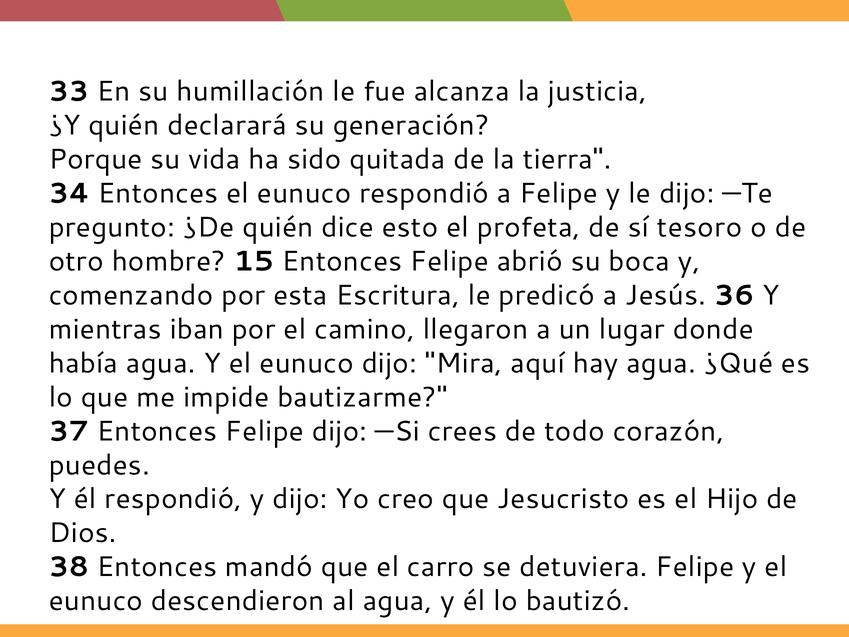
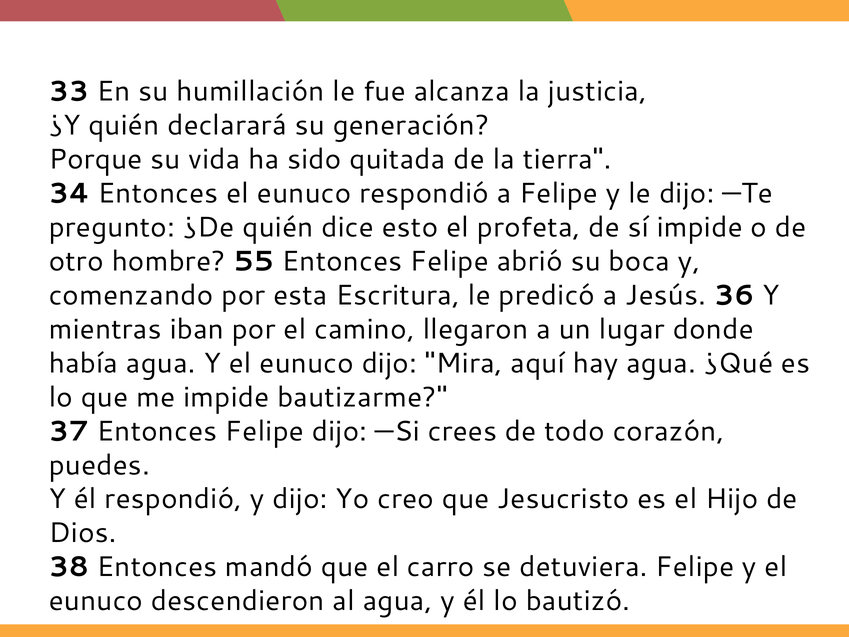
sí tesoro: tesoro -> impide (700, 227)
15: 15 -> 55 (254, 261)
